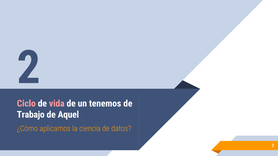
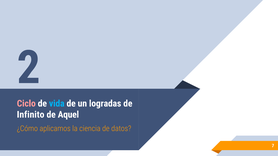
vida colour: pink -> light blue (57, 104)
tenemos: tenemos -> logradas (105, 104)
Trabajo: Trabajo -> Infinito (31, 115)
